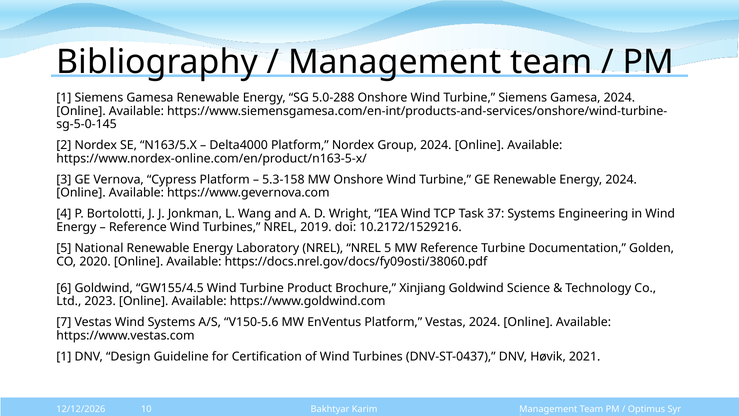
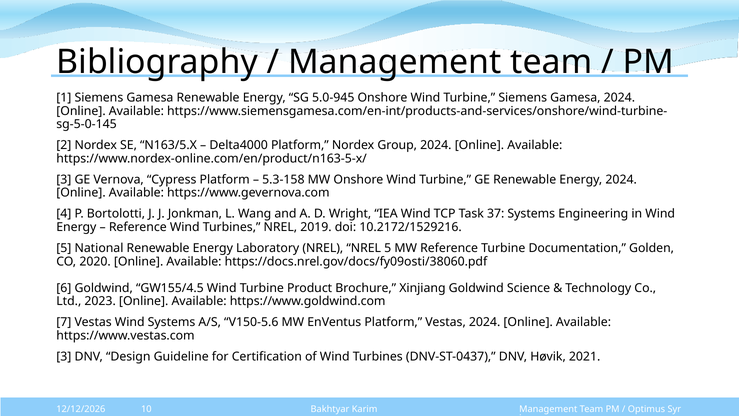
5.0-288: 5.0-288 -> 5.0-945 (333, 98)
1: 1 -> 3 (64, 356)
